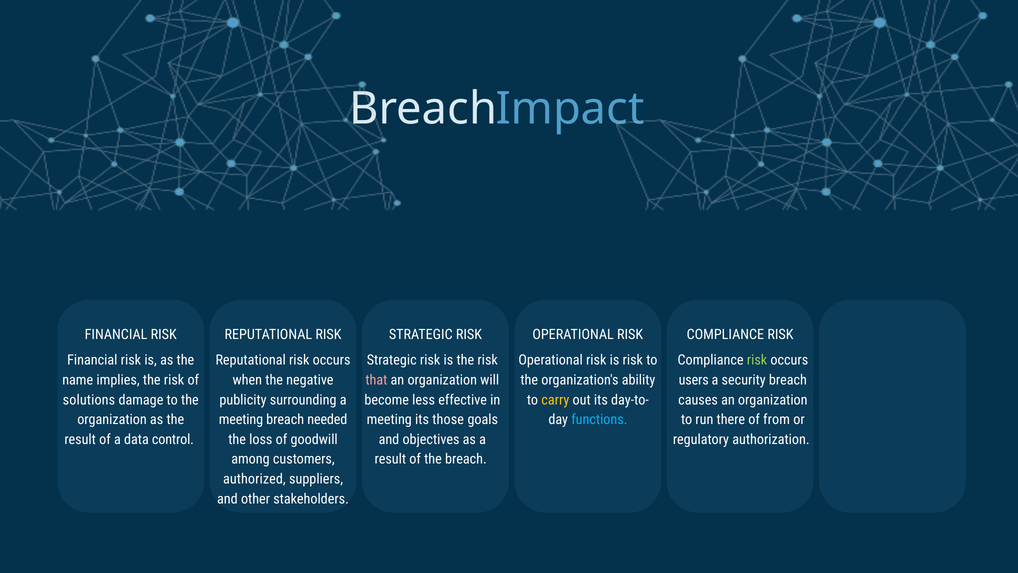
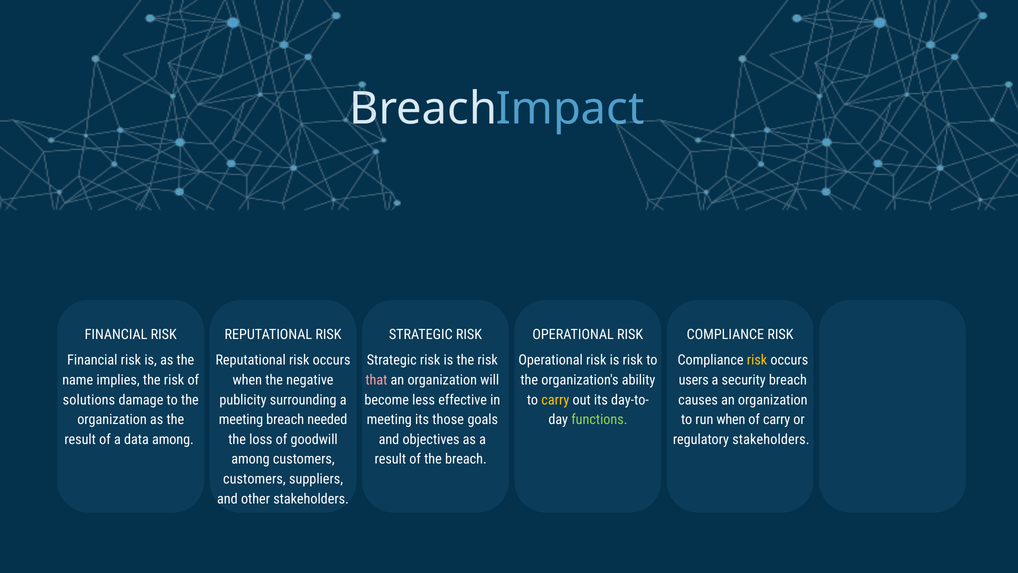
risk colour: light green -> yellow (757, 360)
functions colour: light blue -> light green (599, 419)
run there: there -> when (731, 419)
of from: from -> carry (777, 419)
data control: control -> among (173, 439)
regulatory authorization: authorization -> stakeholders (771, 439)
authorized: authorized -> customers (254, 479)
